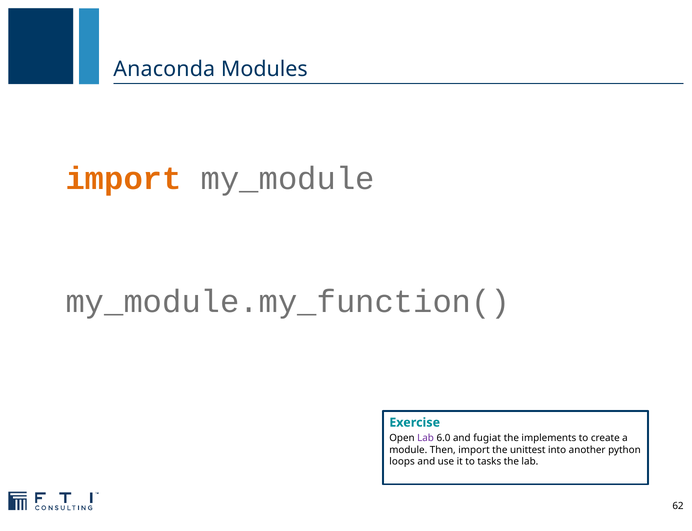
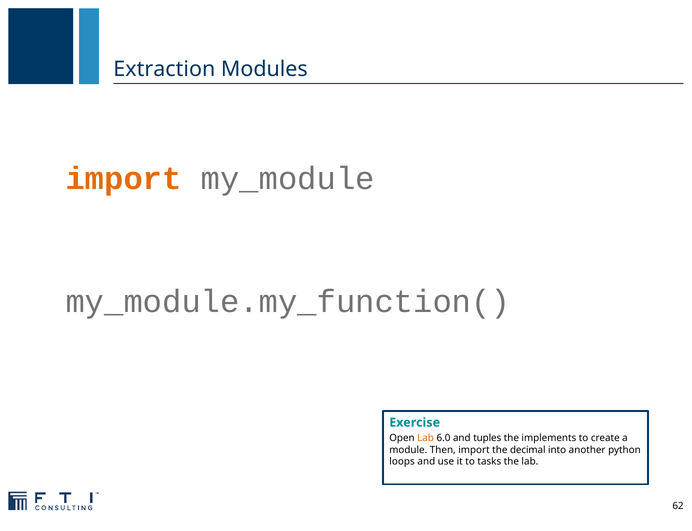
Anaconda: Anaconda -> Extraction (164, 69)
Lab colour: purple -> orange (426, 438)
fugiat: fugiat -> tuples (487, 438)
unittest: unittest -> decimal (528, 450)
